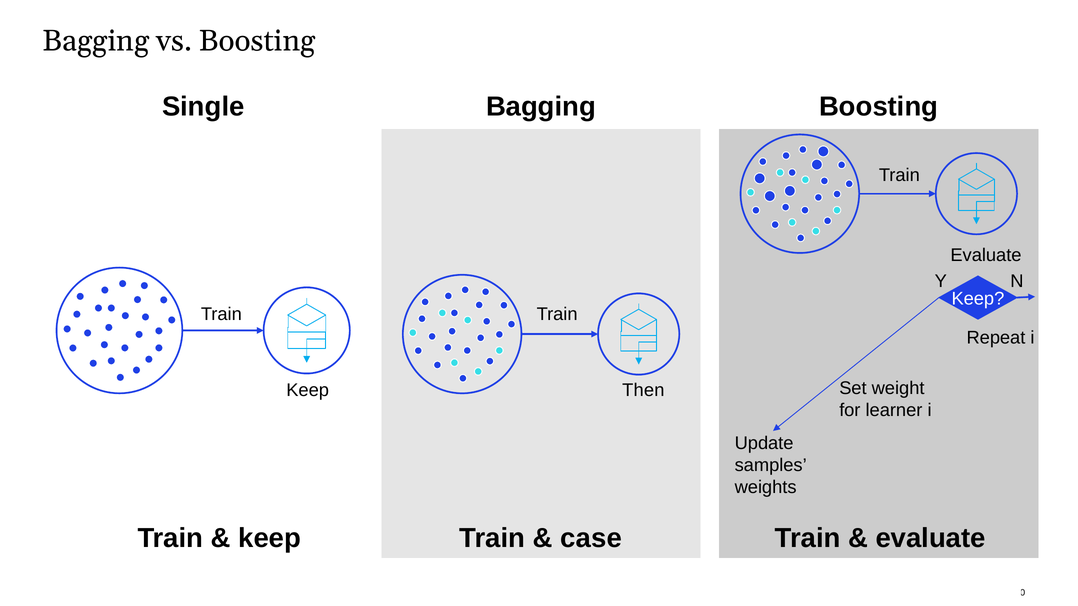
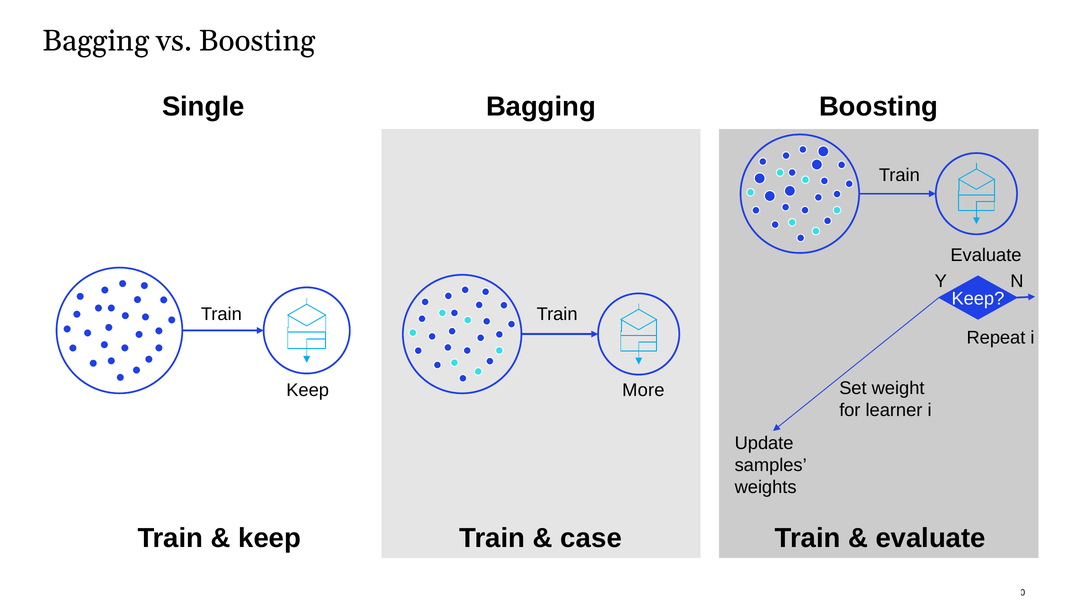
Then: Then -> More (643, 390)
